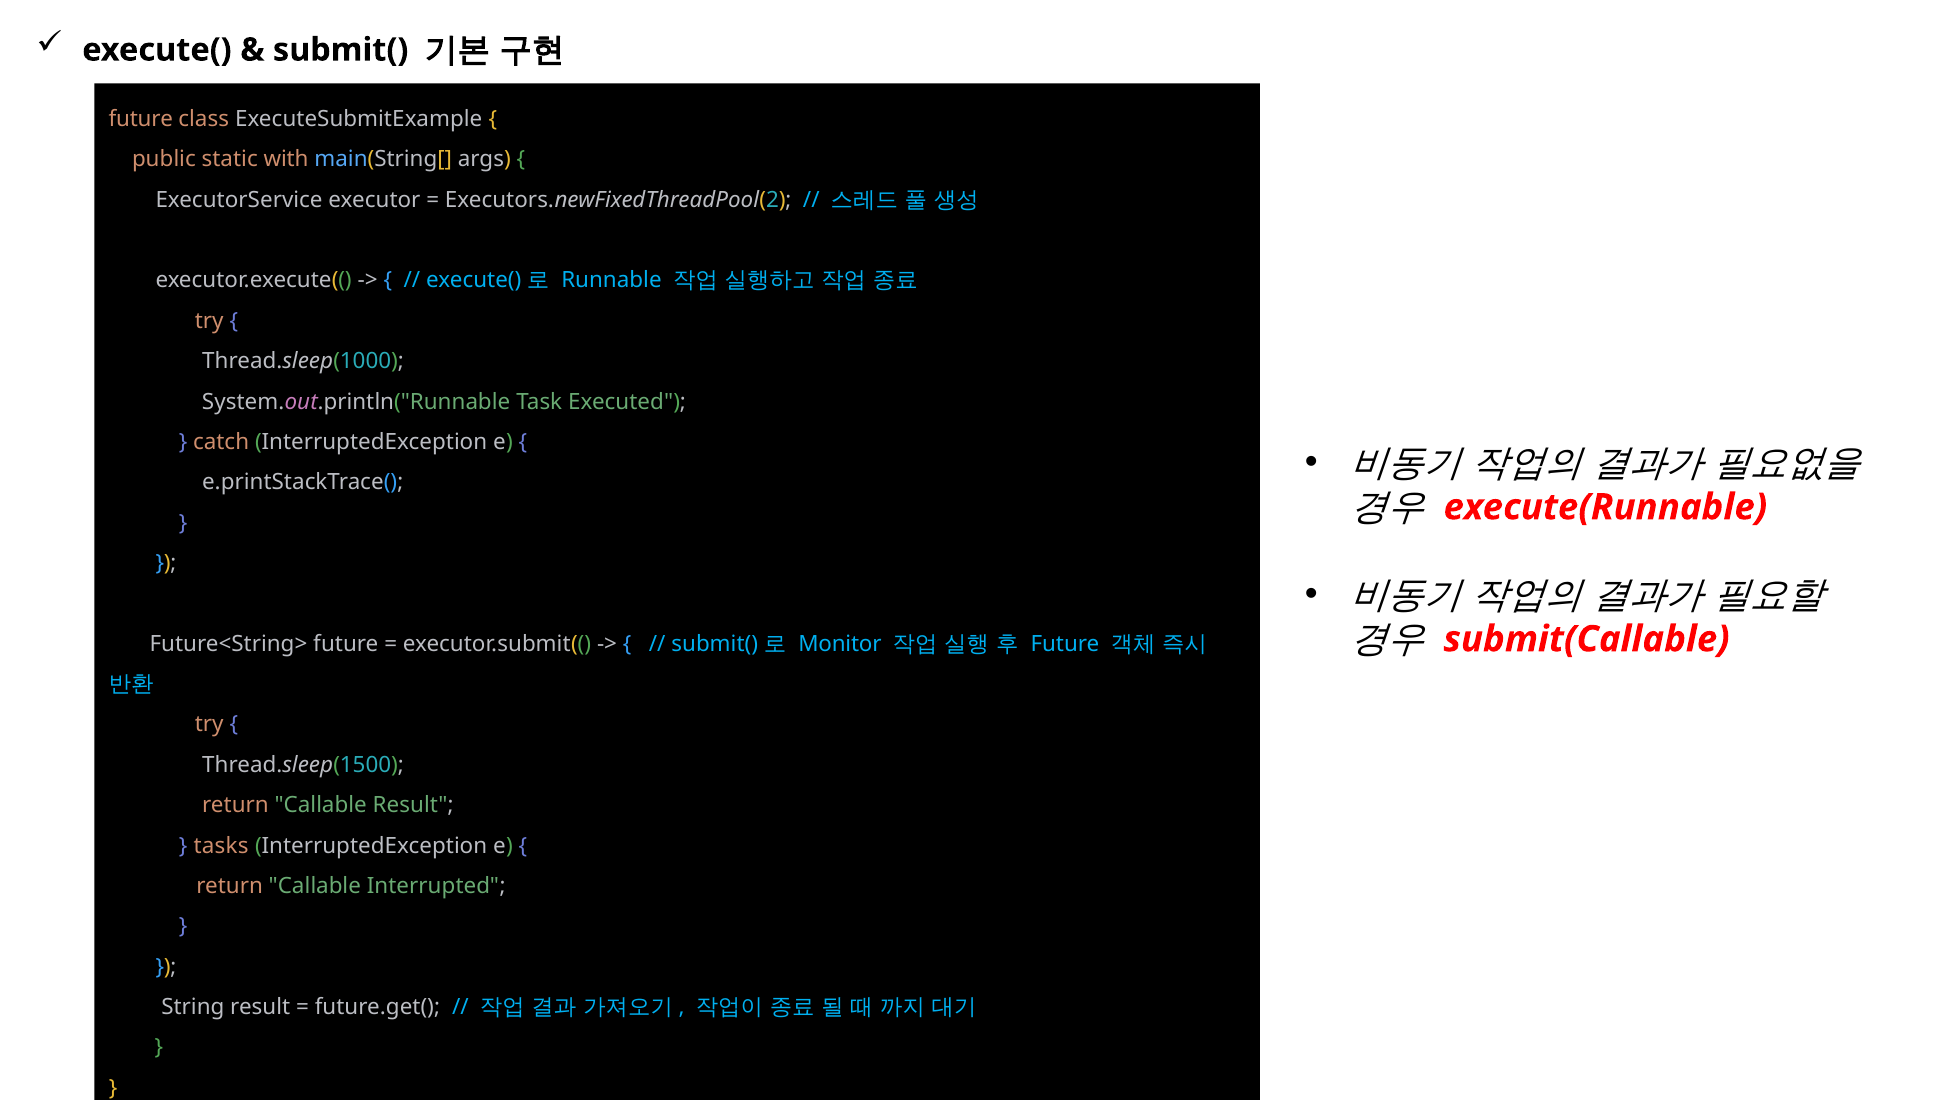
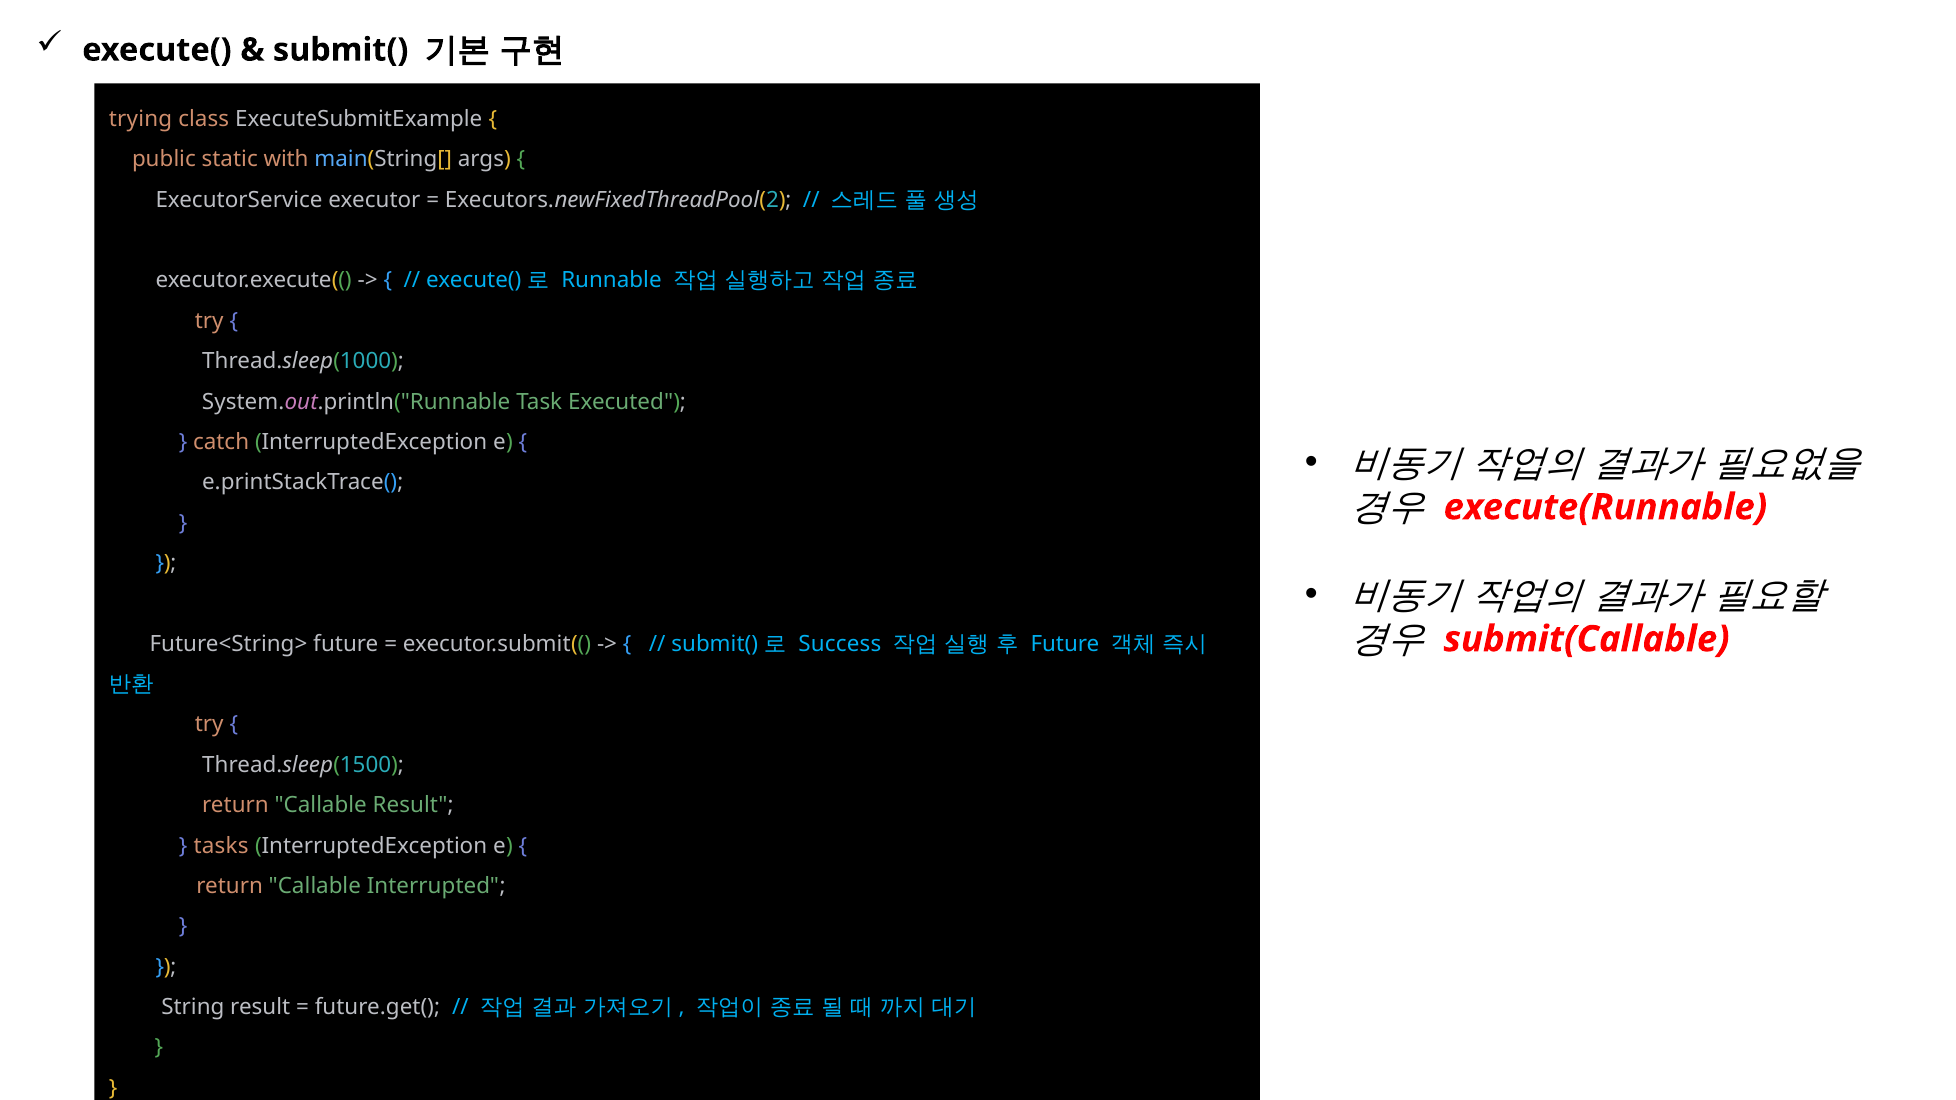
future: future -> trying (141, 119)
Monitor: Monitor -> Success (840, 644)
